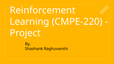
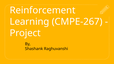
CMPE-220: CMPE-220 -> CMPE-267 (77, 22)
